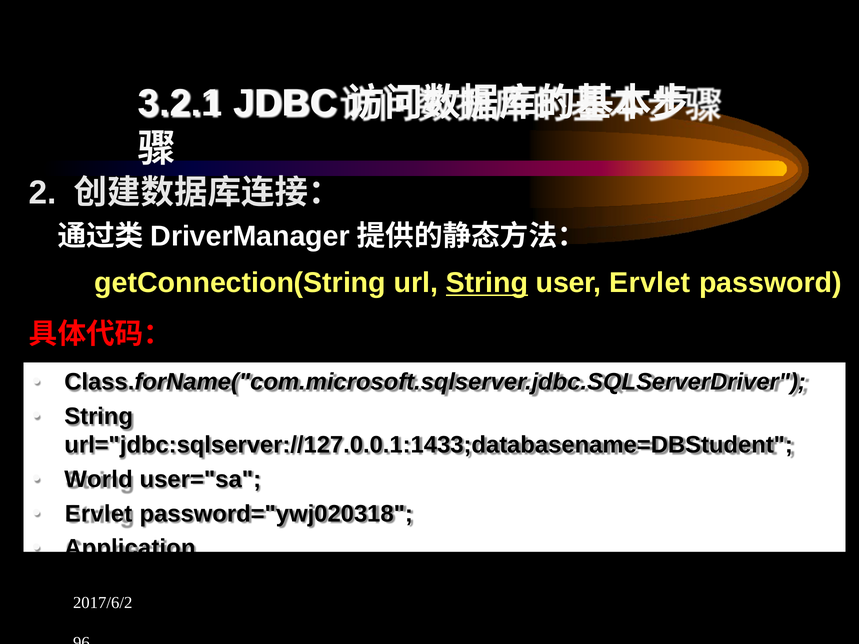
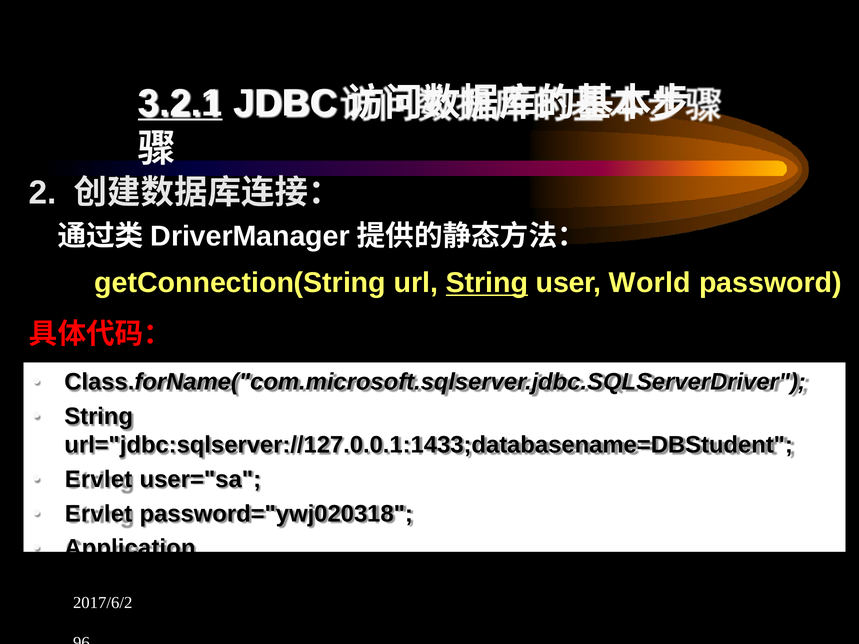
3.2.1 underline: none -> present (180, 103)
user Ervlet: Ervlet -> World (650, 283)
World: World -> Ervlet (99, 480)
